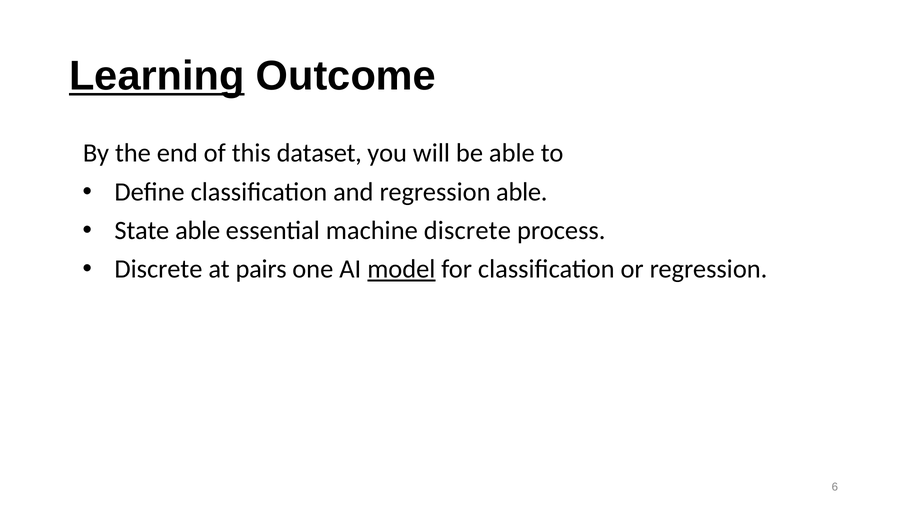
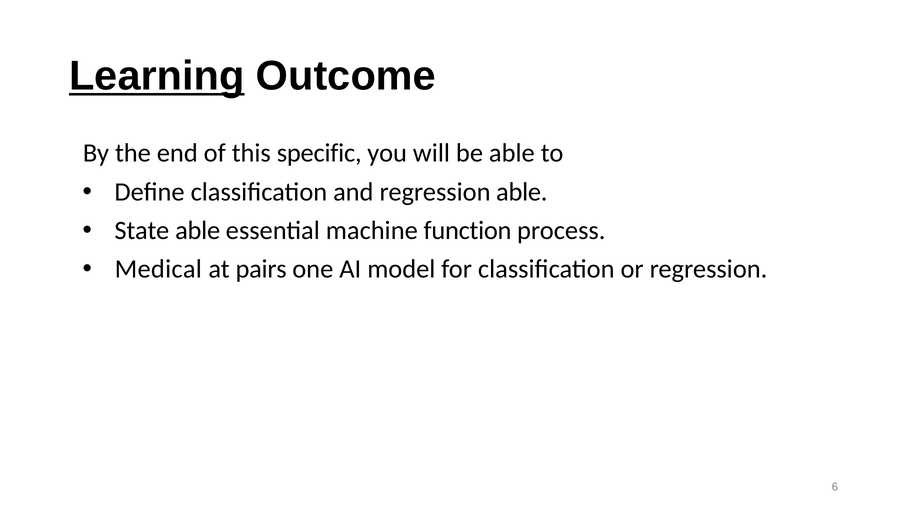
dataset: dataset -> specific (319, 153)
machine discrete: discrete -> function (468, 231)
Discrete: Discrete -> Medical (158, 269)
model underline: present -> none (401, 269)
